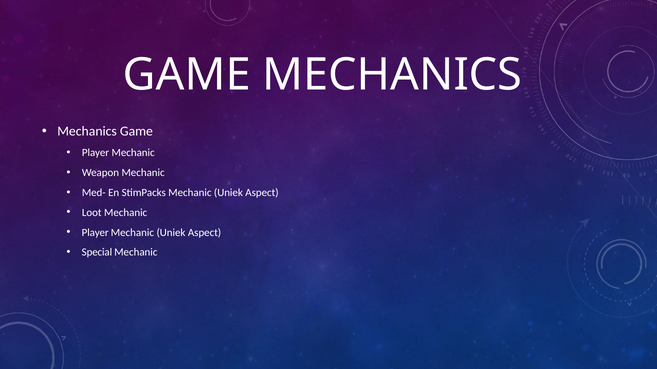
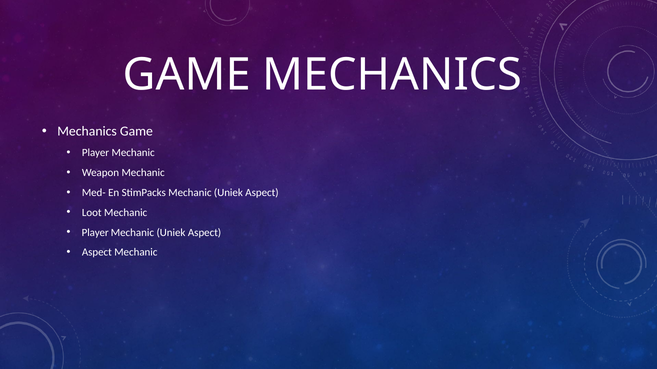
Special: Special -> Aspect (97, 253)
